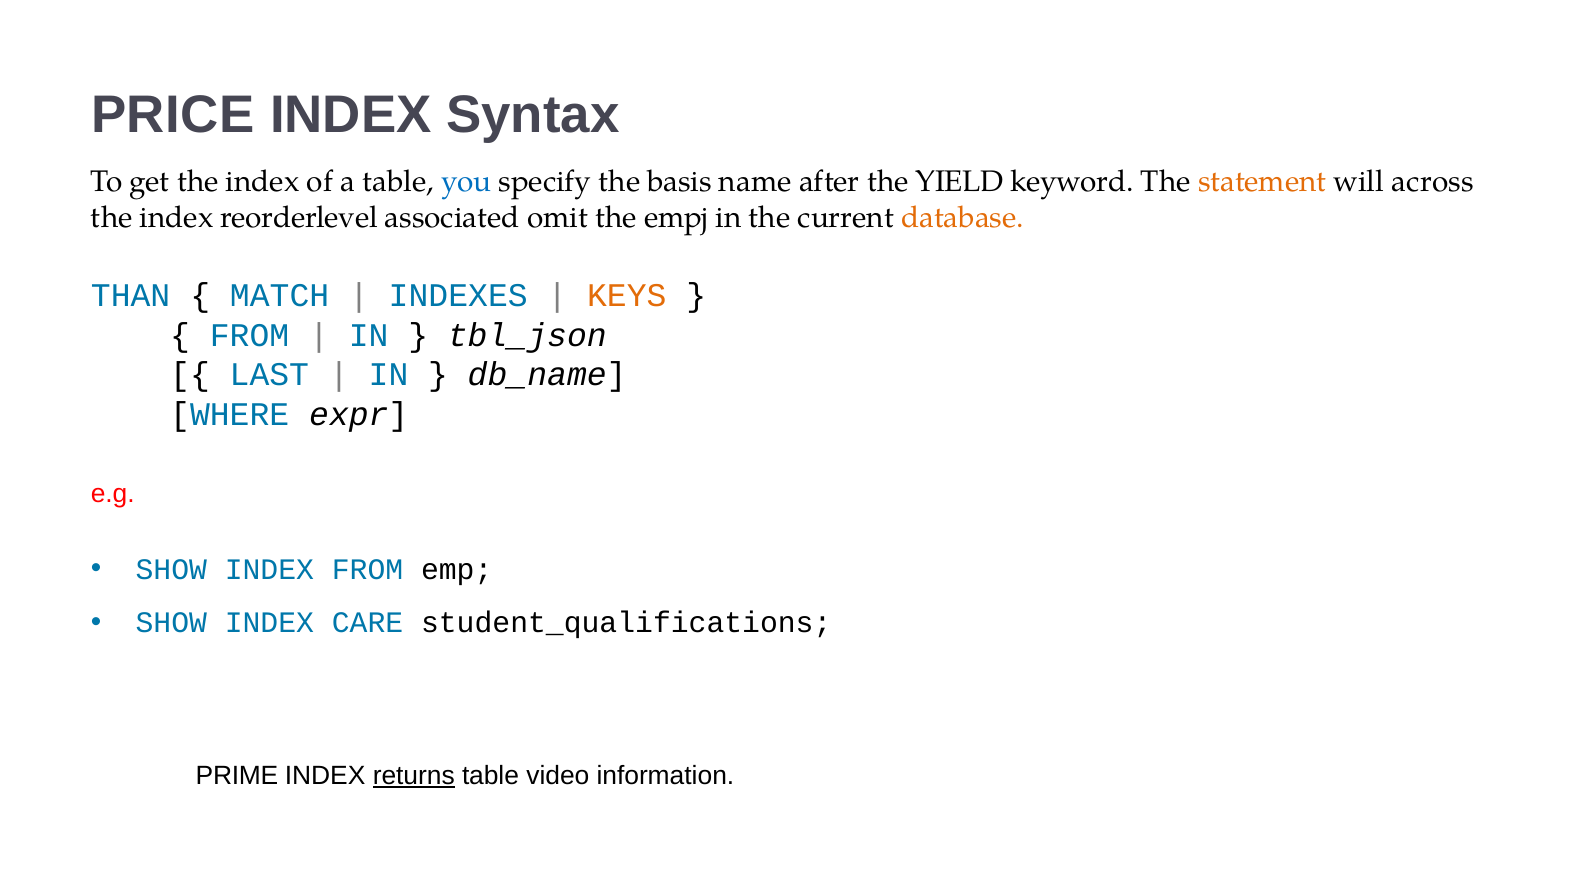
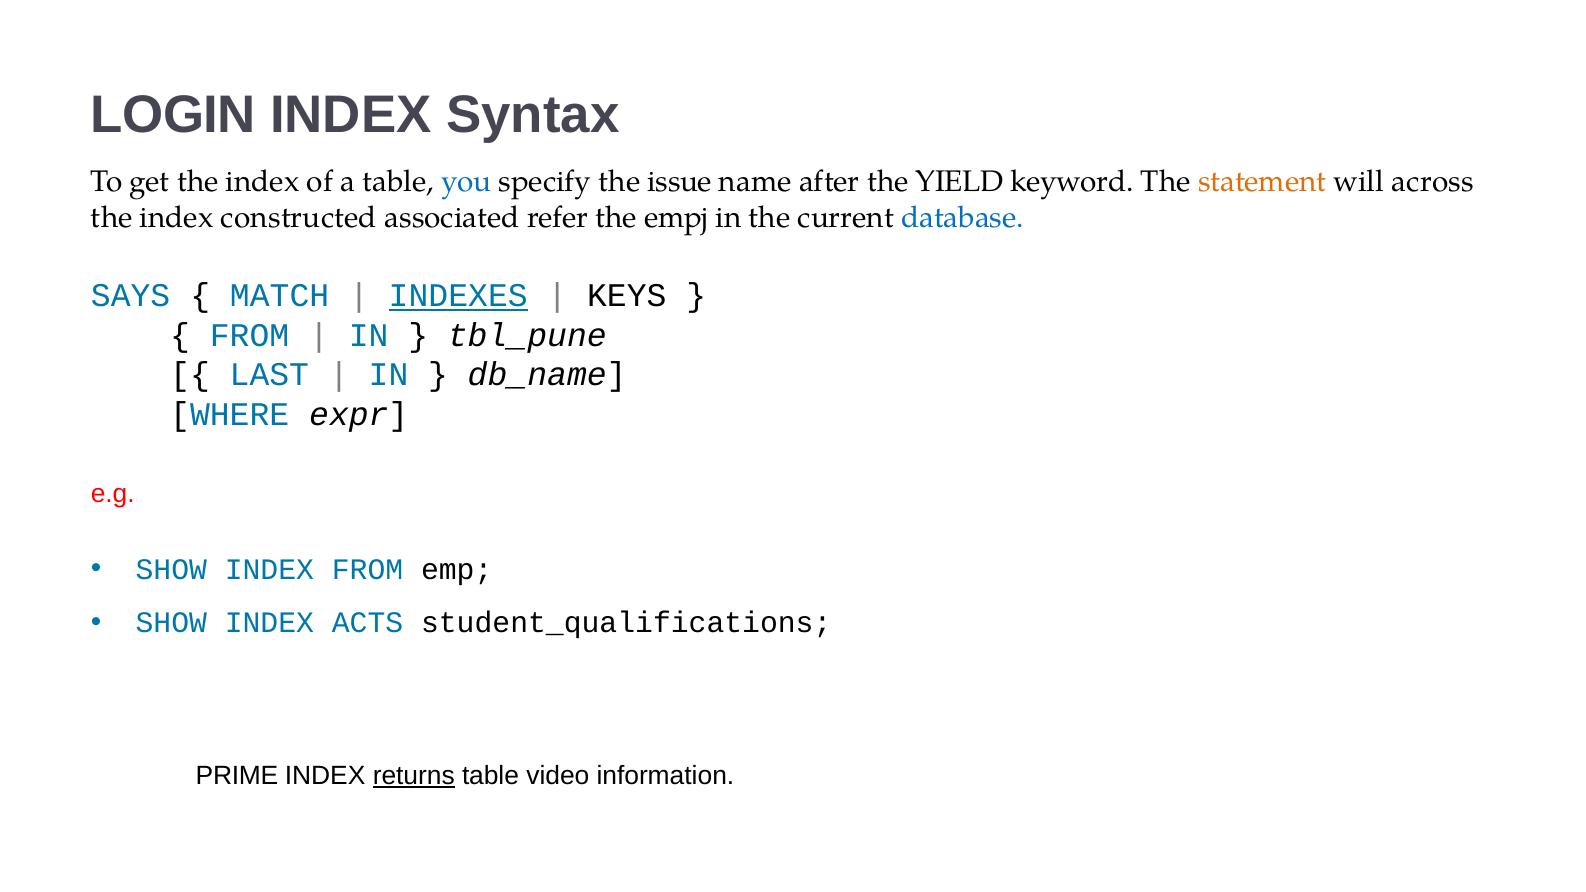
PRICE: PRICE -> LOGIN (173, 115)
basis: basis -> issue (680, 182)
reorderlevel: reorderlevel -> constructed (299, 217)
omit: omit -> refer (558, 217)
database colour: orange -> blue (963, 217)
THAN: THAN -> SAYS (131, 296)
INDEXES underline: none -> present (458, 296)
KEYS colour: orange -> black (627, 296)
tbl_json: tbl_json -> tbl_pune (527, 335)
CARE: CARE -> ACTS (368, 623)
